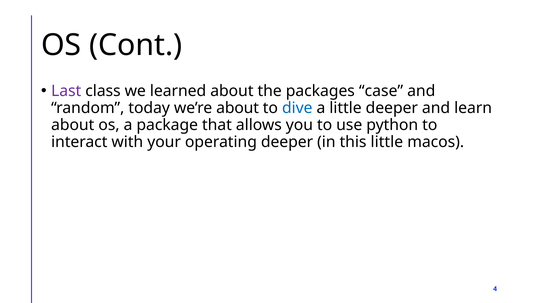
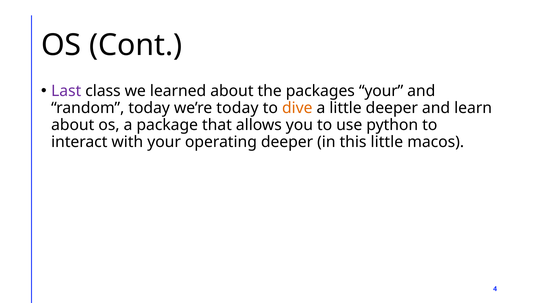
packages case: case -> your (381, 91)
we’re about: about -> today (237, 108)
dive colour: blue -> orange (297, 108)
